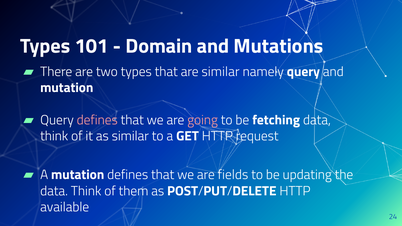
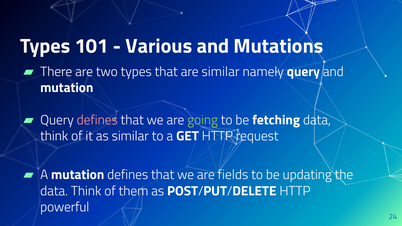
Domain: Domain -> Various (159, 46)
going colour: pink -> light green (203, 120)
available: available -> powerful (65, 207)
